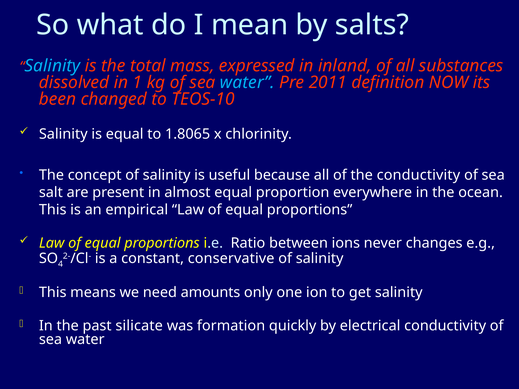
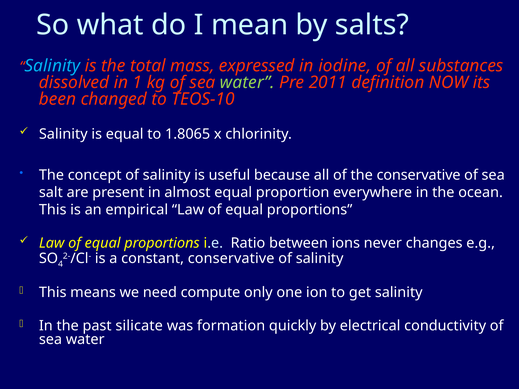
inland: inland -> iodine (345, 66)
water colour: light blue -> light green (247, 82)
the conductivity: conductivity -> conservative (419, 175)
amounts: amounts -> compute (210, 292)
